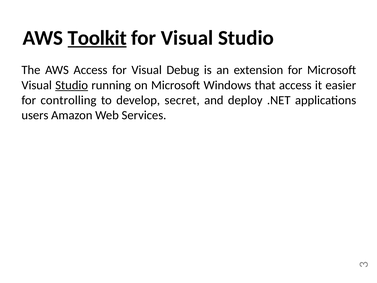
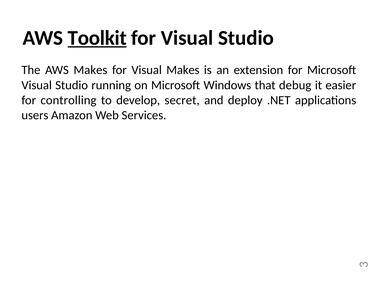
AWS Access: Access -> Makes (90, 70)
Visual Debug: Debug -> Makes (183, 70)
Studio underline: present -> none (72, 85)
that access: access -> debug (295, 85)
